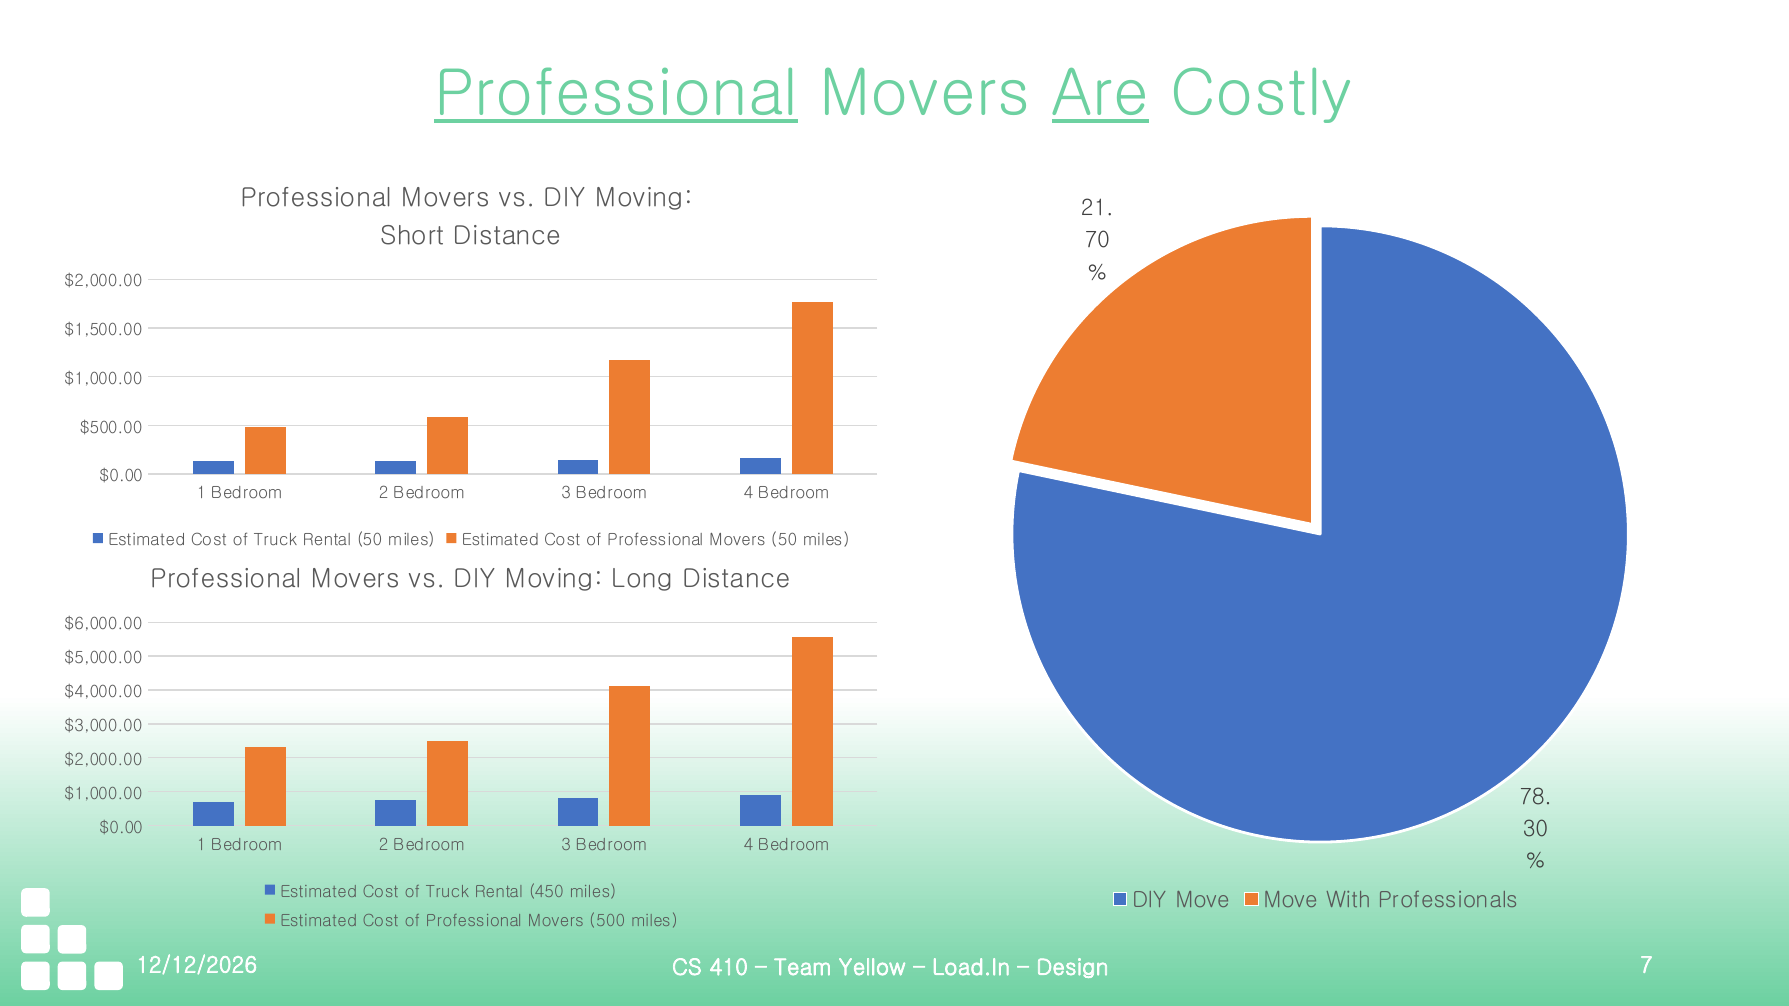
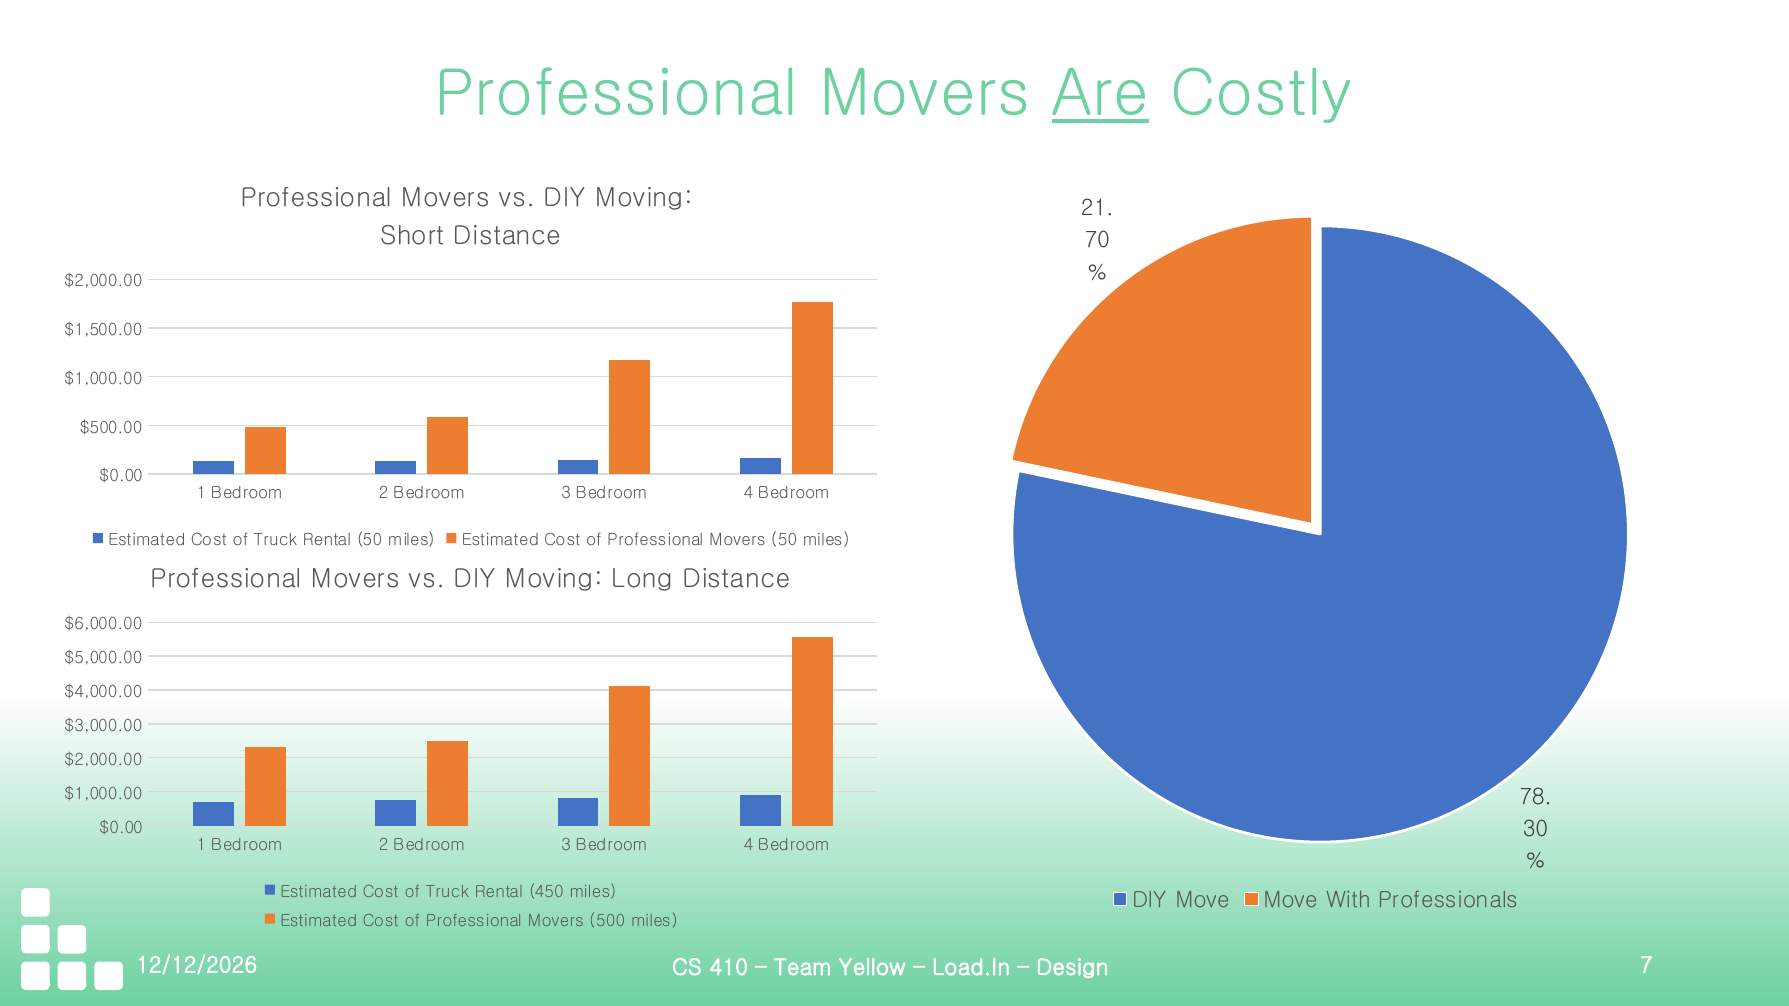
Professional underline: present -> none (616, 94)
